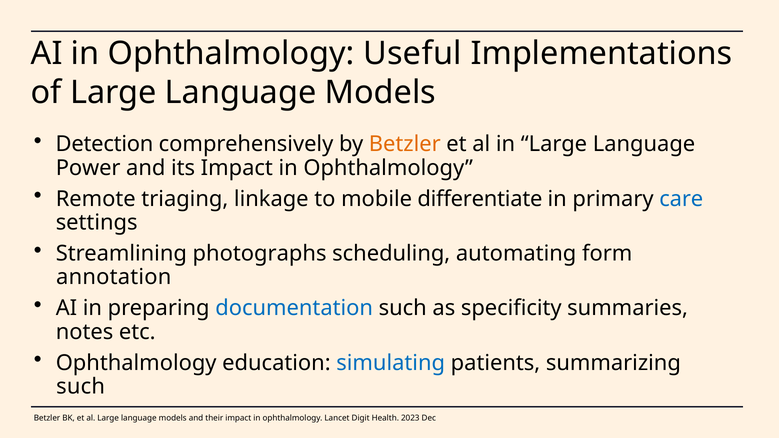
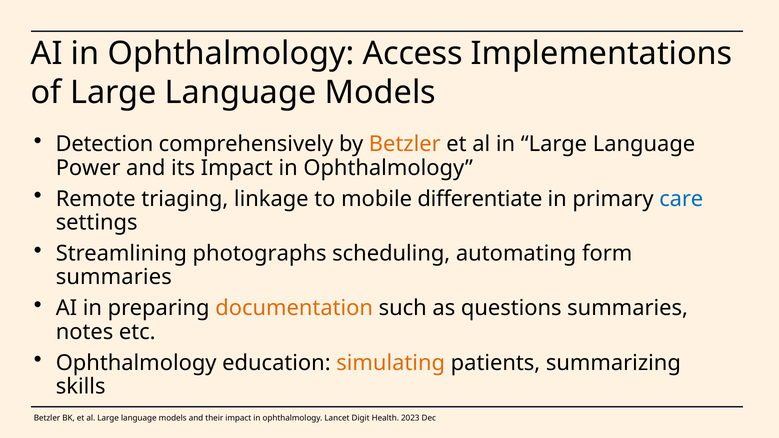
Useful: Useful -> Access (413, 54)
annotation: annotation -> summaries (114, 277)
documentation colour: blue -> orange (294, 308)
specificity: specificity -> questions (511, 308)
simulating colour: blue -> orange (391, 363)
such: such -> skills (81, 387)
